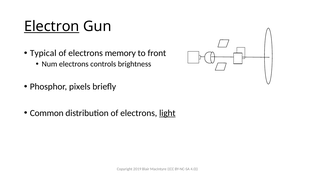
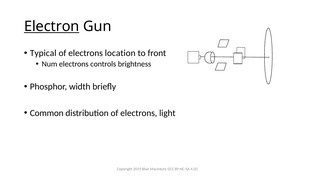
memory: memory -> location (120, 53)
pixels: pixels -> width (80, 87)
light underline: present -> none (167, 113)
